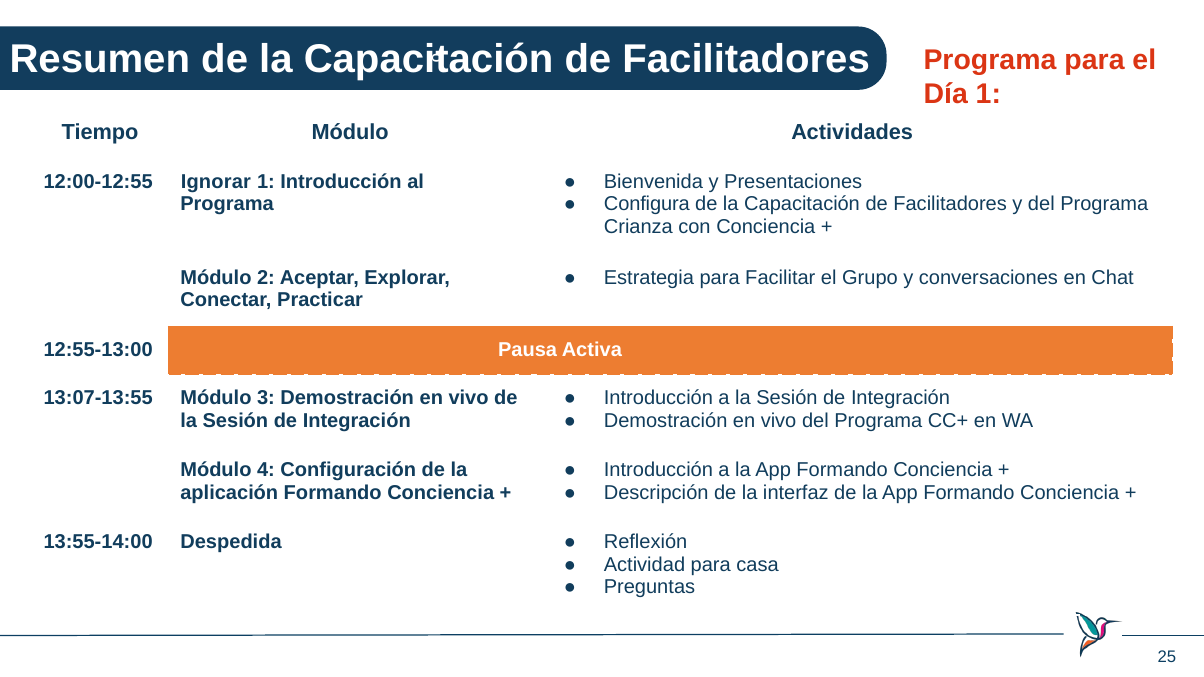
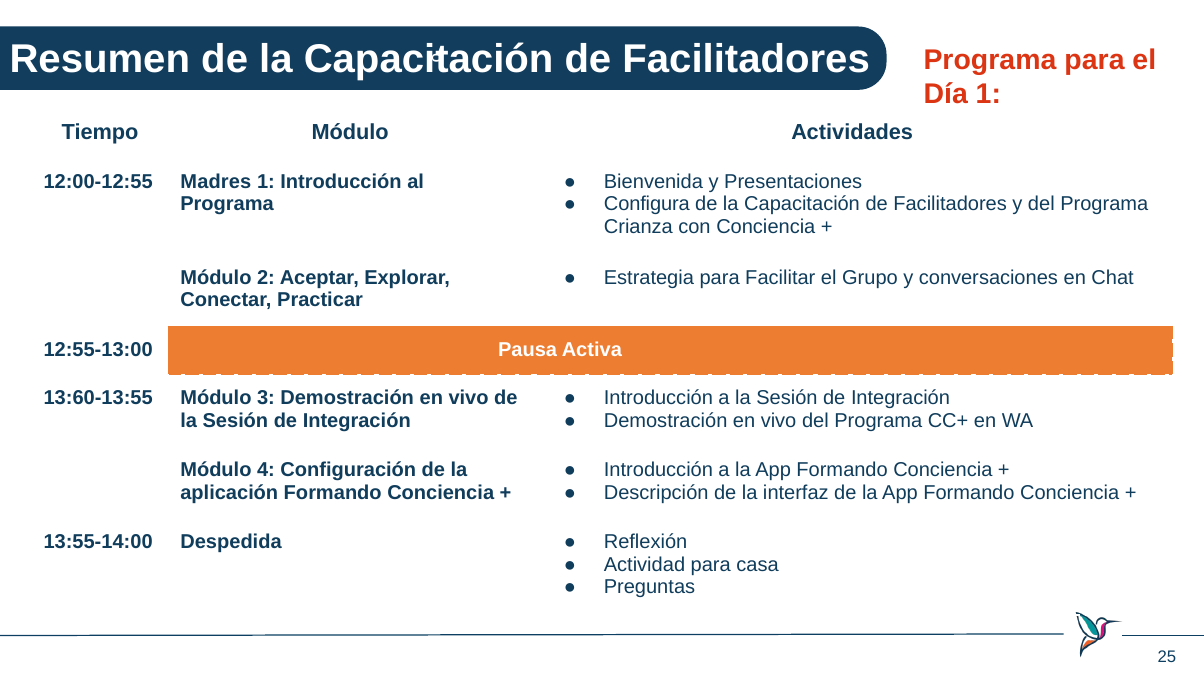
Ignorar: Ignorar -> Madres (216, 182)
13:07-13:55: 13:07-13:55 -> 13:60-13:55 (98, 398)
